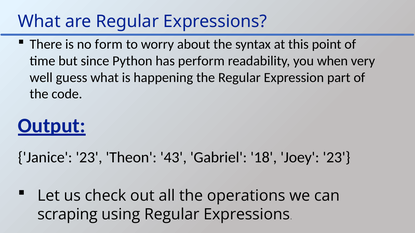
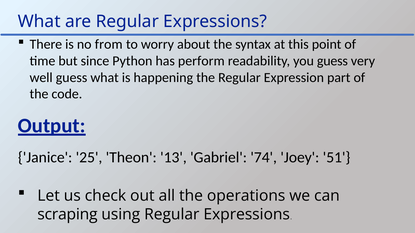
form: form -> from (109, 44)
you when: when -> guess (332, 61)
Janice 23: 23 -> 25 (89, 158)
43: 43 -> 13 (173, 158)
18: 18 -> 74 (264, 158)
Joey 23: 23 -> 51 (337, 158)
